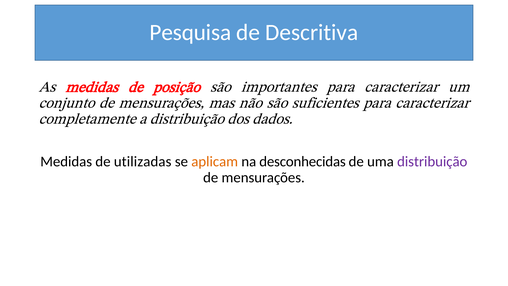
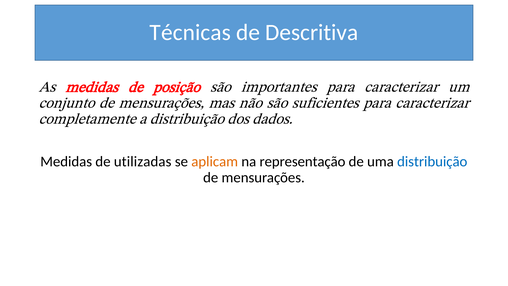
Pesquisa: Pesquisa -> Técnicas (190, 33)
desconhecidas: desconhecidas -> representação (303, 161)
distribuição colour: purple -> blue (432, 161)
